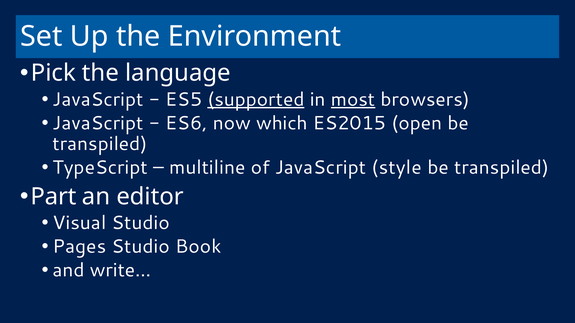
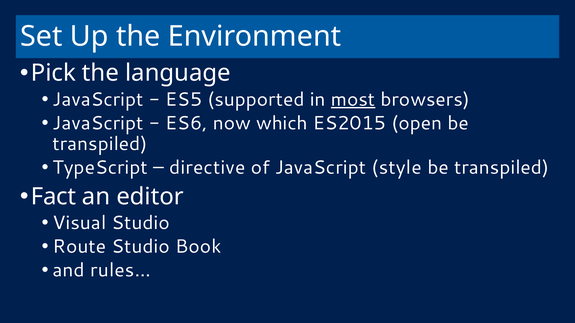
supported underline: present -> none (256, 100)
multiline: multiline -> directive (207, 168)
Part: Part -> Fact (53, 197)
Pages: Pages -> Route (79, 247)
write…: write… -> rules… (120, 271)
